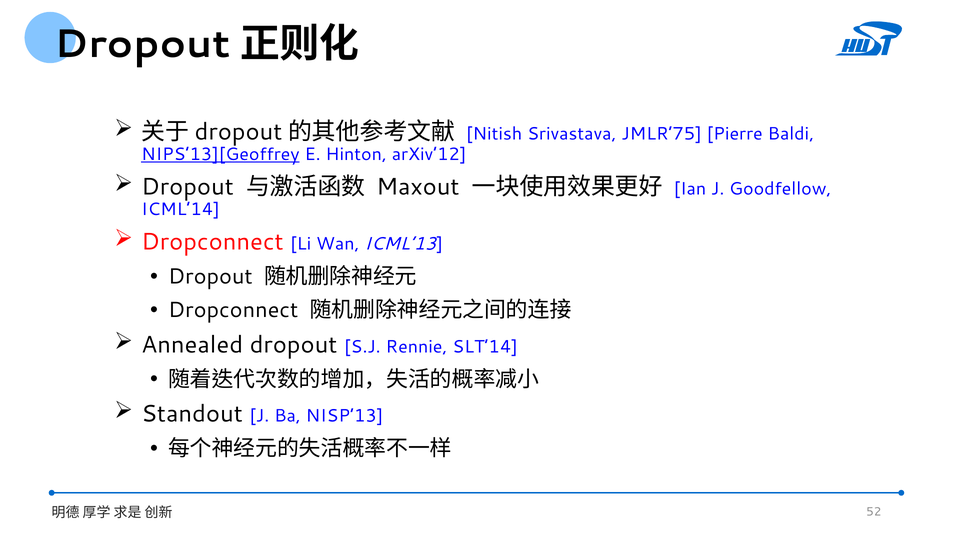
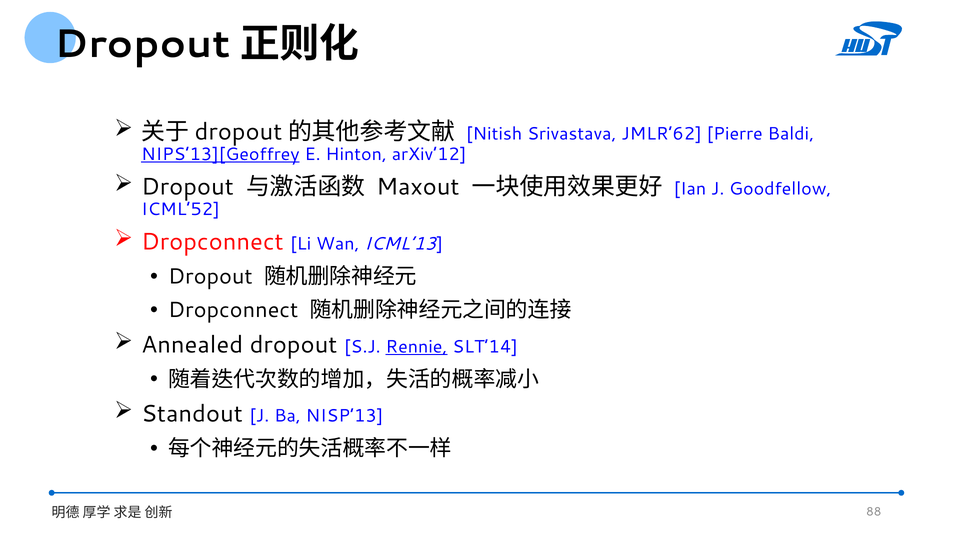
JMLR’75: JMLR’75 -> JMLR’62 (662, 134)
ICML’14: ICML’14 -> ICML’52 (181, 209)
Rennie underline: none -> present (417, 347)
52: 52 -> 88 (874, 511)
